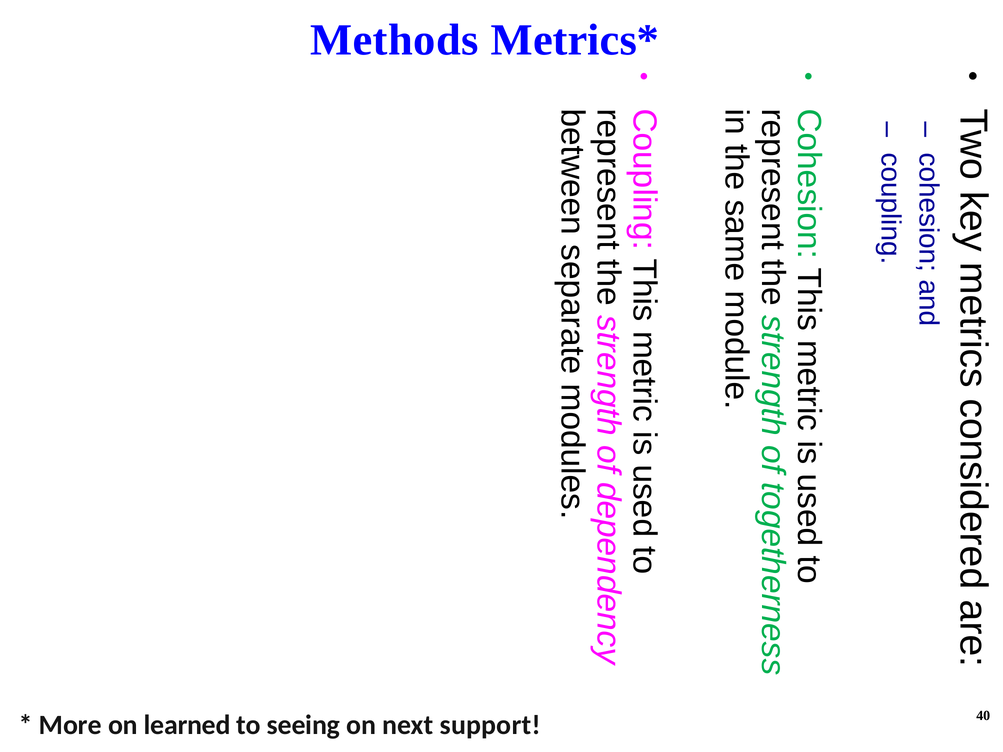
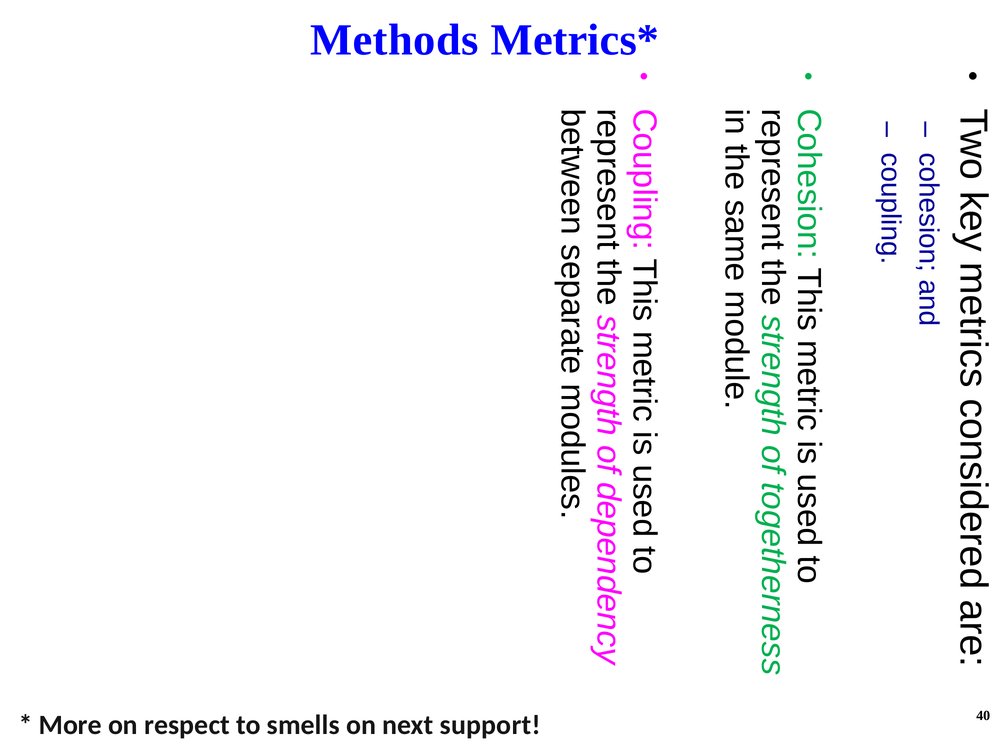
learned: learned -> respect (187, 725)
seeing: seeing -> smells (303, 725)
